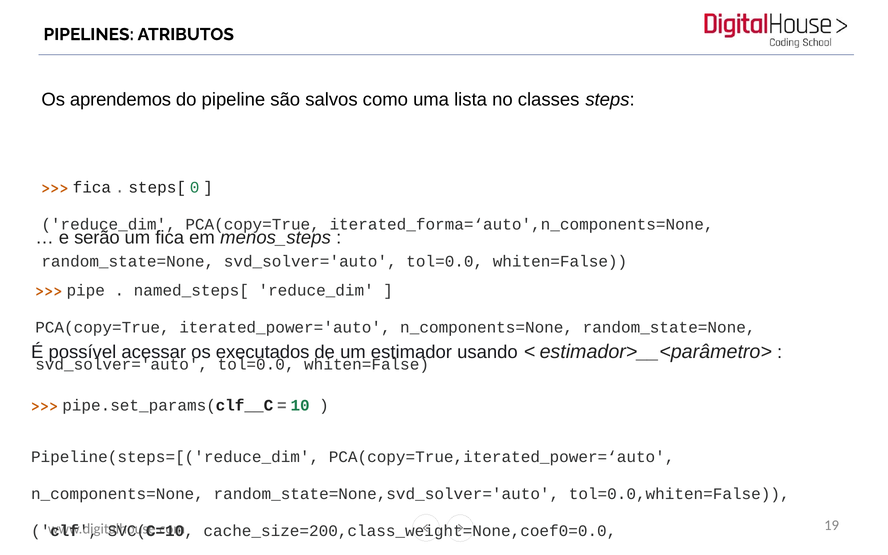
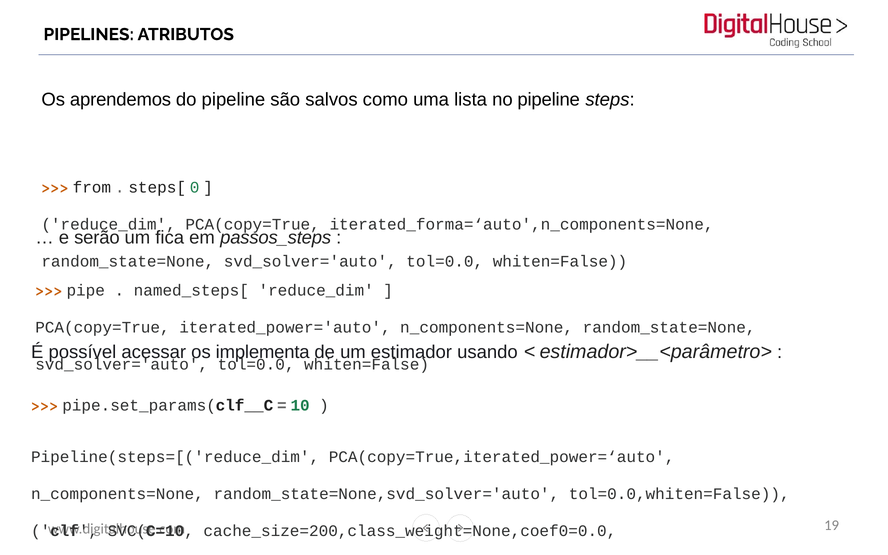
no classes: classes -> pipeline (549, 100)
fica: fica -> from (92, 188)
menos_steps: menos_steps -> passos_steps (276, 238)
executados: executados -> implementa (263, 352)
